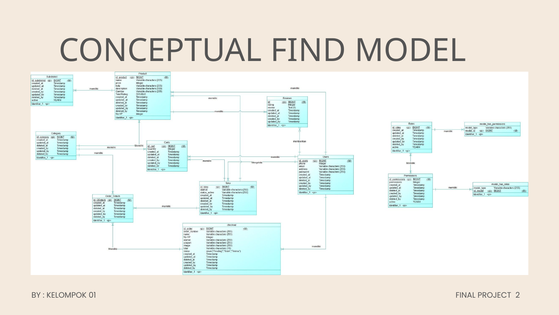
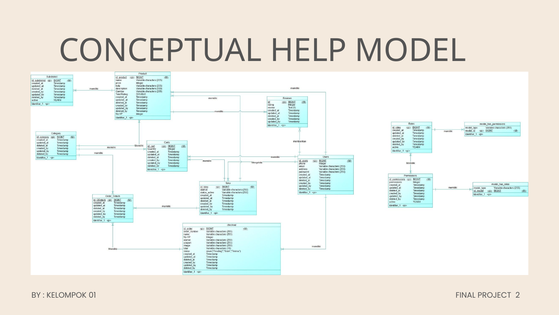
FIND: FIND -> HELP (309, 51)
